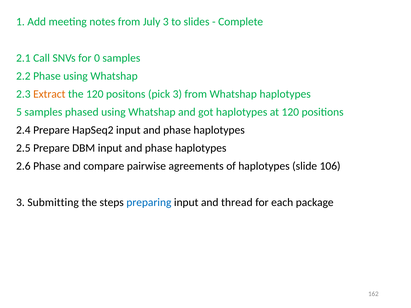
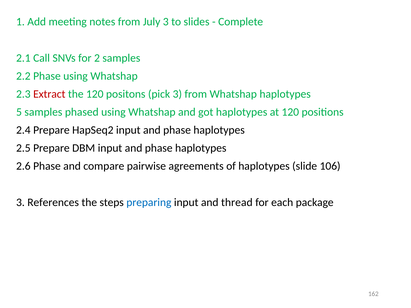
0: 0 -> 2 (97, 58)
Extract colour: orange -> red (49, 94)
Submitting: Submitting -> References (53, 202)
